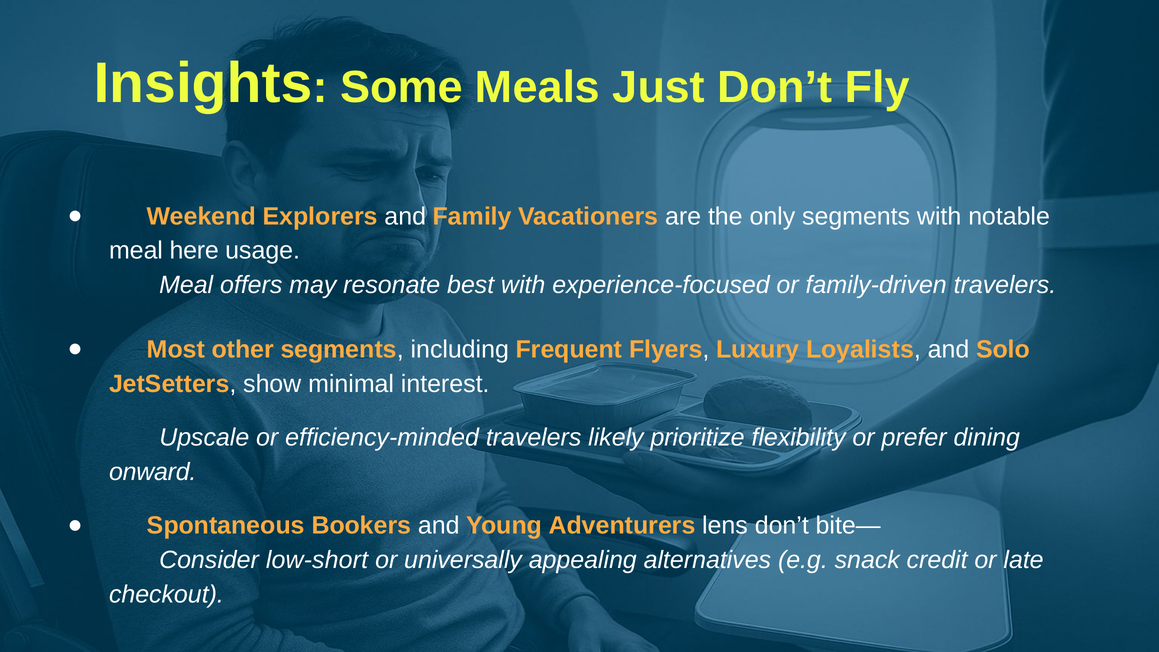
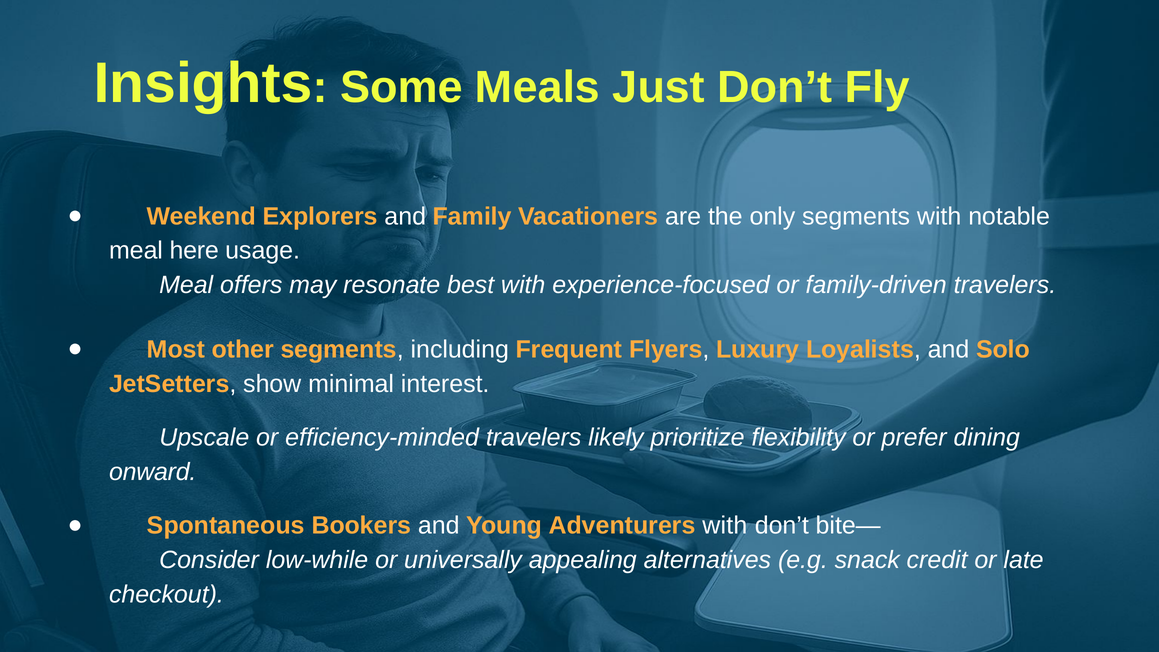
Adventurers lens: lens -> with (725, 526)
low-short: low-short -> low-while (317, 560)
